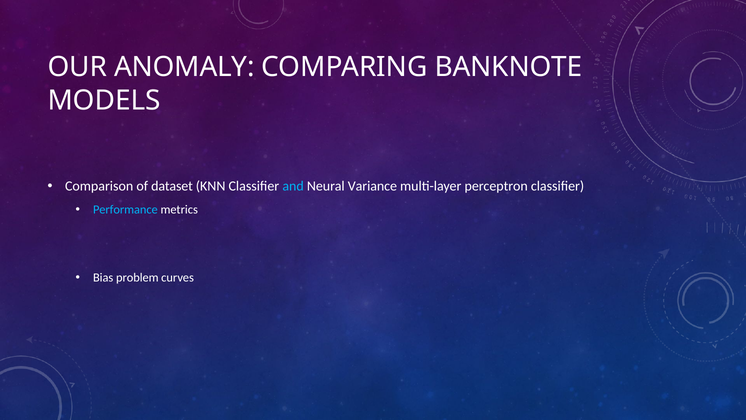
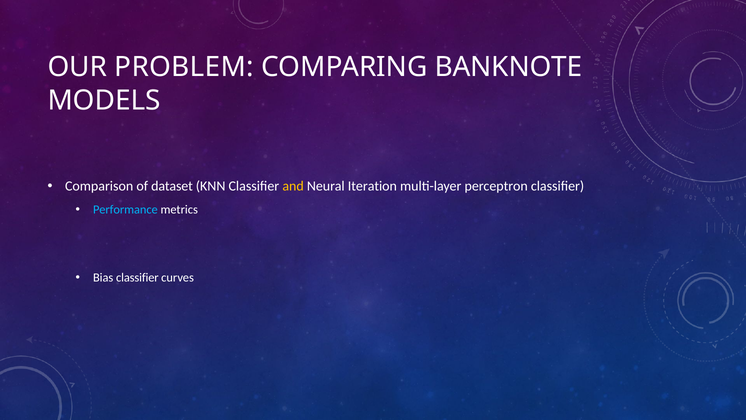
ANOMALY: ANOMALY -> PROBLEM (184, 67)
and colour: light blue -> yellow (293, 186)
Variance: Variance -> Iteration (372, 186)
Bias problem: problem -> classifier (137, 278)
